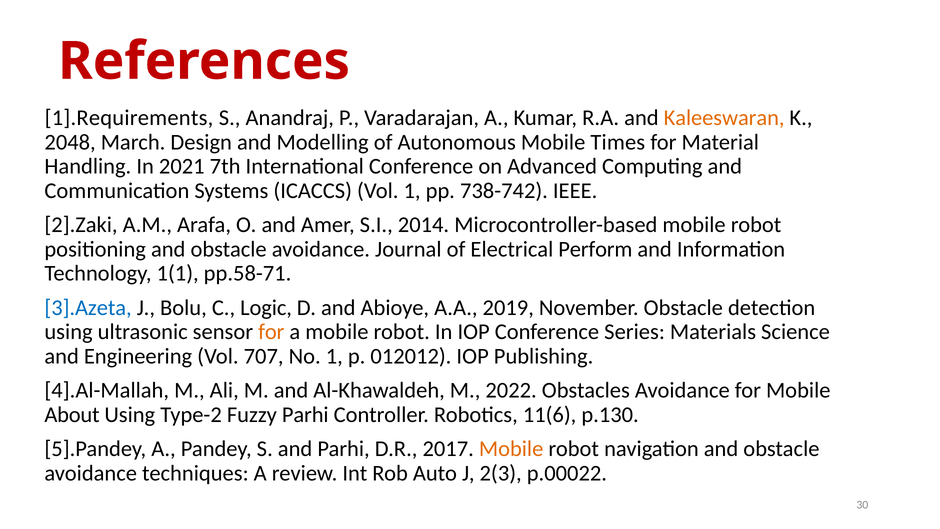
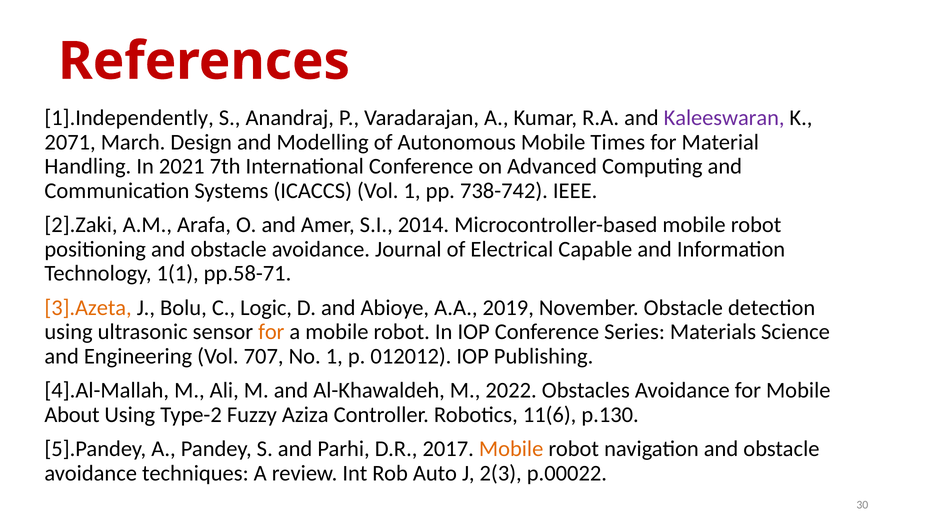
1].Requirements: 1].Requirements -> 1].Independently (129, 118)
Kaleeswaran colour: orange -> purple (724, 118)
2048: 2048 -> 2071 (70, 142)
Perform: Perform -> Capable (595, 249)
3].Azeta colour: blue -> orange (88, 308)
Fuzzy Parhi: Parhi -> Aziza (305, 415)
